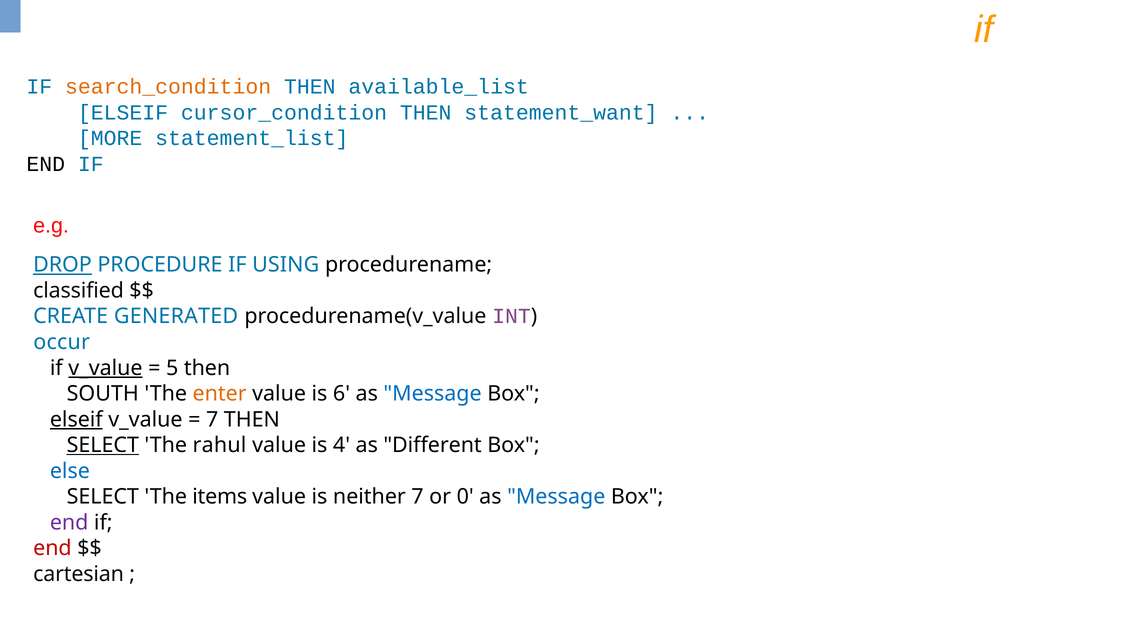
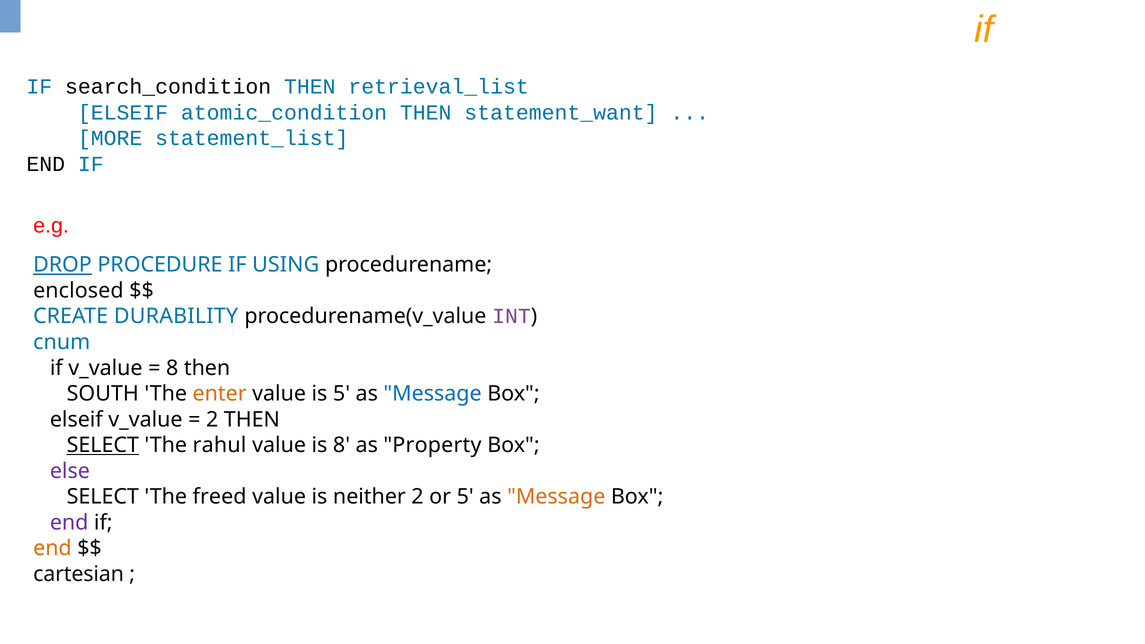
search_condition colour: orange -> black (168, 87)
available_list: available_list -> retrieval_list (439, 87)
cursor_condition: cursor_condition -> atomic_condition (284, 112)
classified: classified -> enclosed (78, 291)
GENERATED: GENERATED -> DURABILITY (176, 316)
occur: occur -> cnum (62, 342)
v_value underline: present -> none (105, 368)
5: 5 -> 8 (172, 368)
is 6: 6 -> 5 (342, 394)
elseif underline: present -> none (76, 419)
7: 7 -> 2 (212, 419)
is 4: 4 -> 8 (342, 445)
Different: Different -> Property (432, 445)
else colour: blue -> purple (70, 471)
items: items -> freed (220, 497)
neither 7: 7 -> 2 (418, 497)
or 0: 0 -> 5 (465, 497)
Message colour: blue -> orange (556, 497)
end colour: red -> orange (52, 548)
